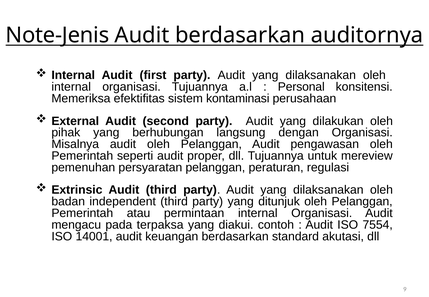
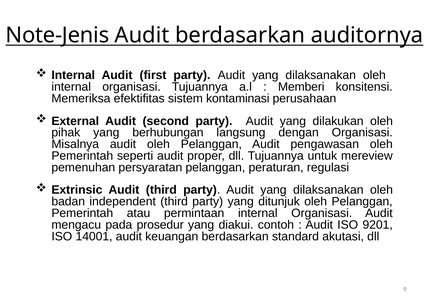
Personal: Personal -> Memberi (301, 87)
terpaksa: terpaksa -> prosedur (160, 225)
7554: 7554 -> 9201 (378, 225)
